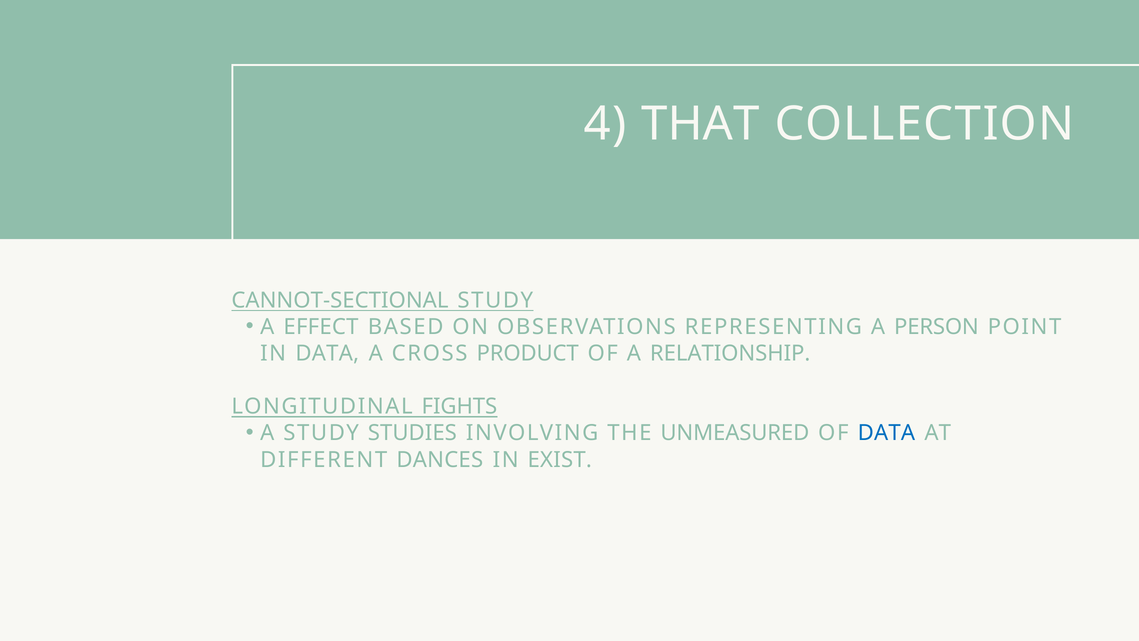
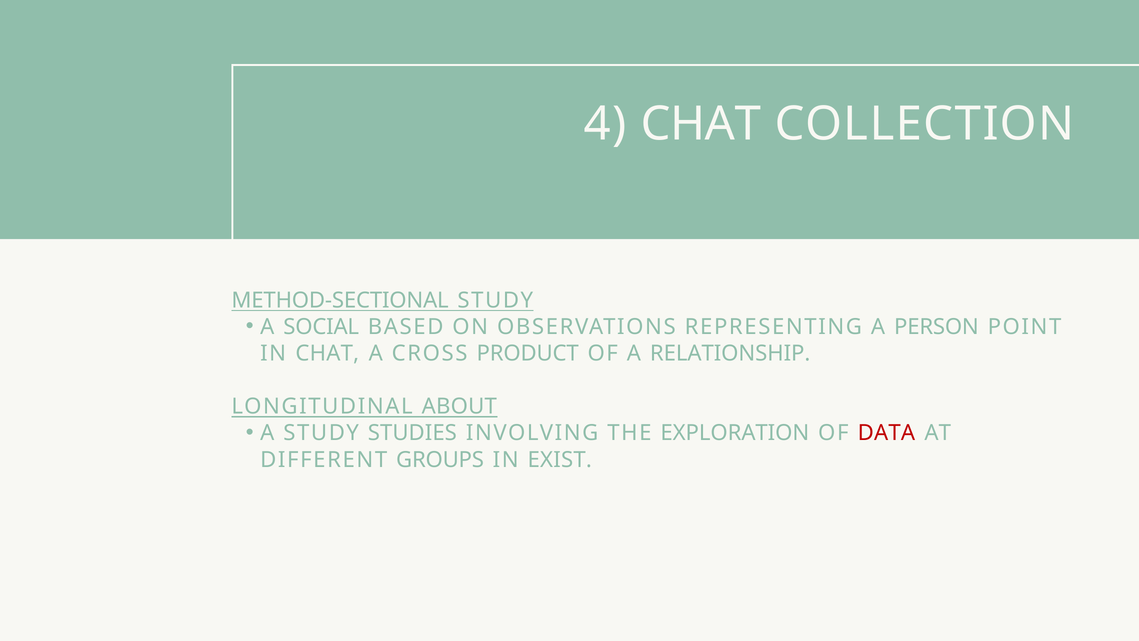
4 THAT: THAT -> CHAT (701, 124)
CANNOT-SECTIONAL: CANNOT-SECTIONAL -> METHOD-SECTIONAL (340, 300)
EFFECT: EFFECT -> SOCIAL (321, 327)
IN DATA: DATA -> CHAT (327, 353)
FIGHTS: FIGHTS -> ABOUT (459, 406)
UNMEASURED: UNMEASURED -> EXPLORATION (735, 433)
DATA colour: blue -> red (886, 433)
DANCES: DANCES -> GROUPS (440, 460)
